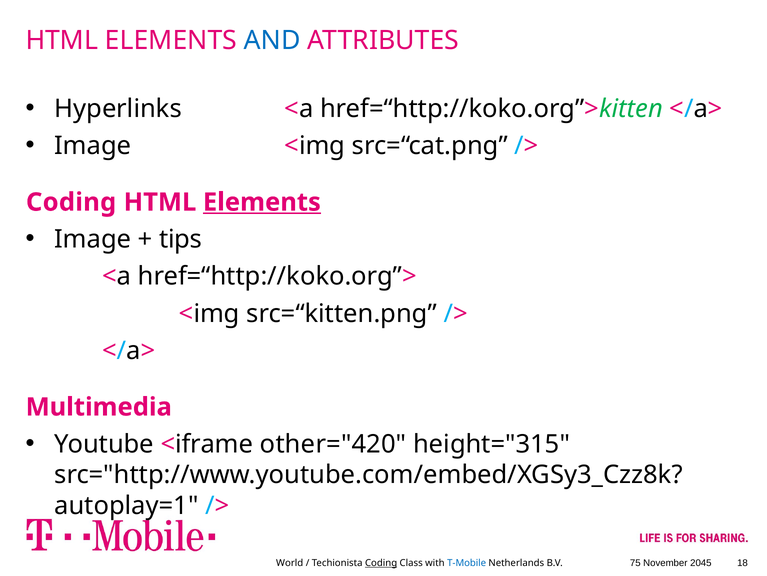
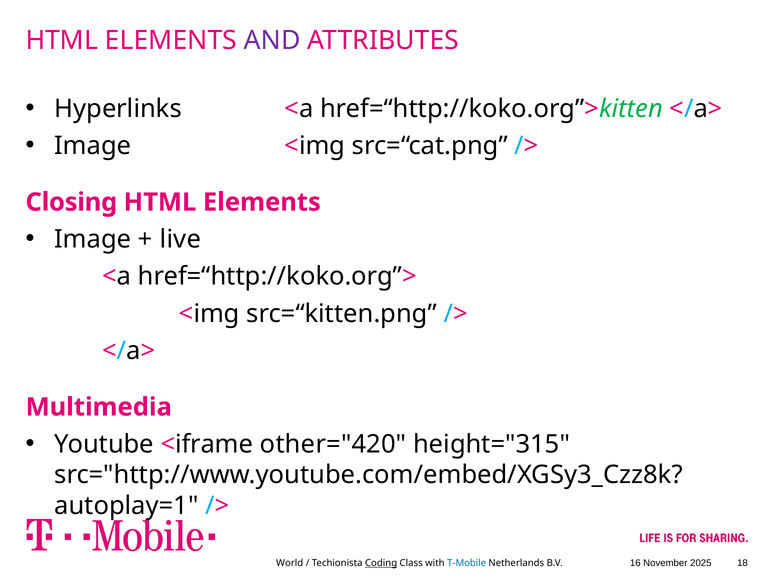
AND colour: blue -> purple (272, 40)
Coding: Coding -> Closing (71, 202)
Elements underline: present -> none (262, 202)
tips: tips -> live (180, 239)
75: 75 -> 16 (635, 563)
2045: 2045 -> 2025 (701, 563)
